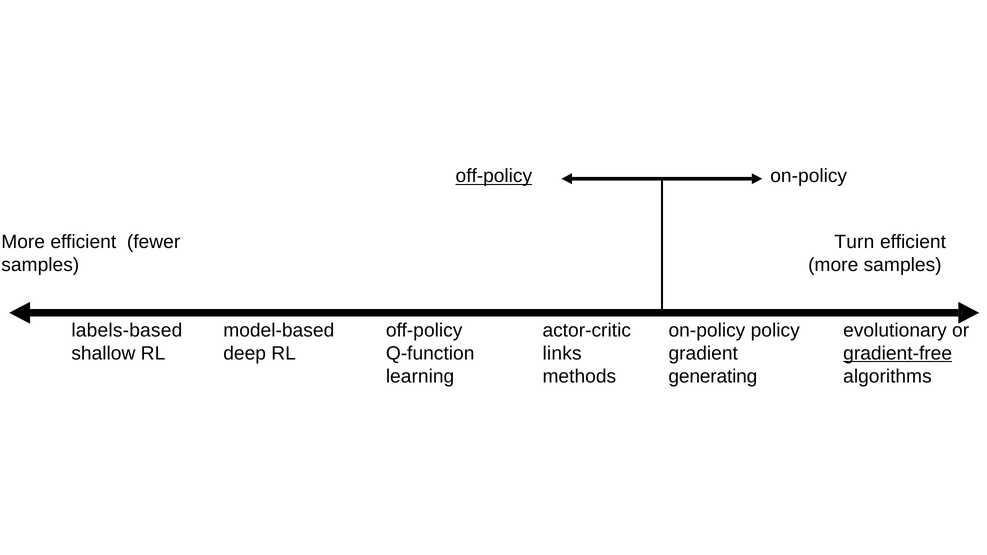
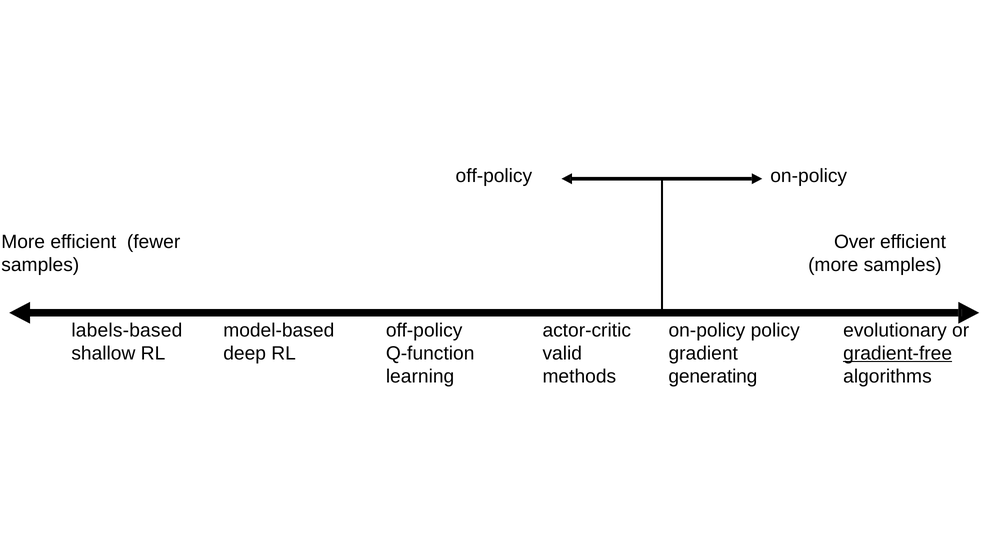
off-policy underline: present -> none (494, 176)
Turn: Turn -> Over (855, 242)
links: links -> valid (562, 353)
